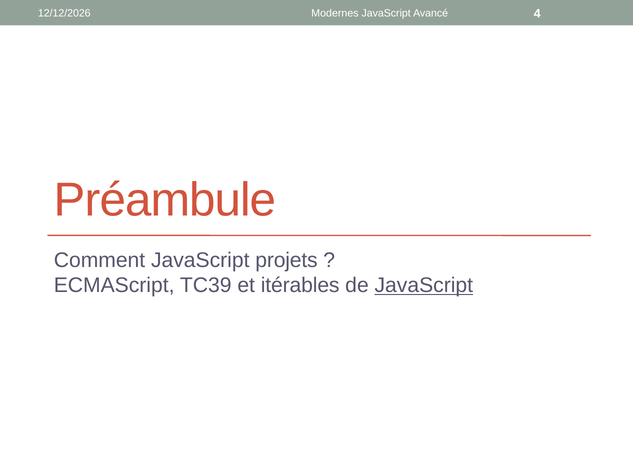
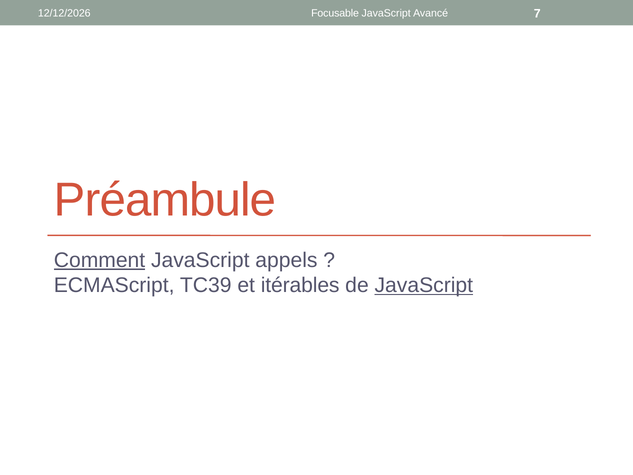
Modernes: Modernes -> Focusable (335, 13)
4: 4 -> 7 (537, 14)
Comment underline: none -> present (99, 260)
projets: projets -> appels (286, 260)
